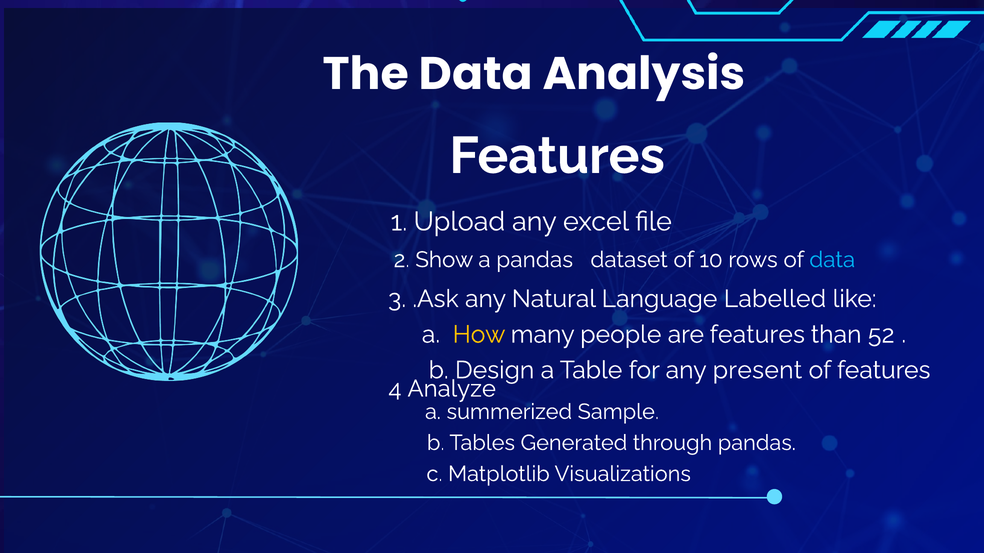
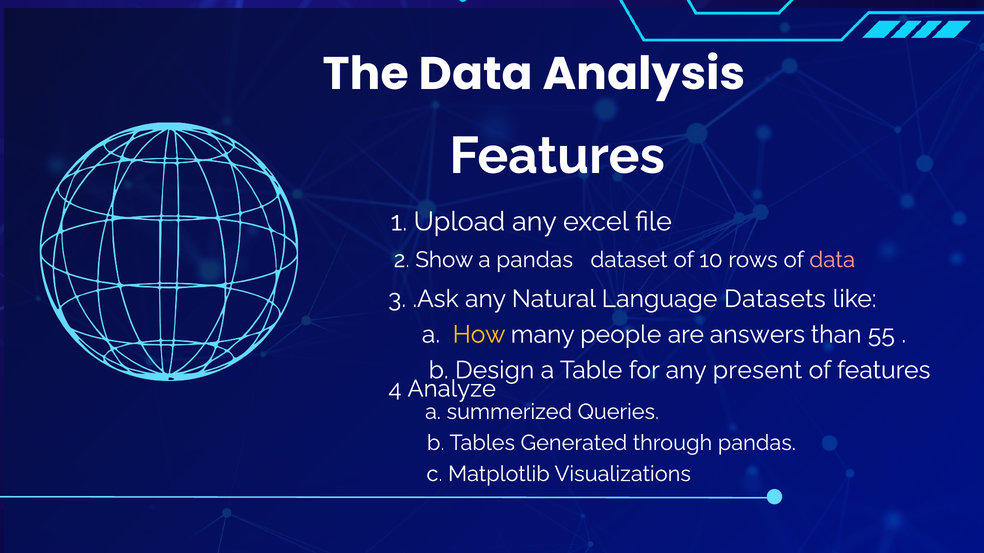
data colour: light blue -> pink (832, 260)
Labelled: Labelled -> Datasets (775, 299)
are features: features -> answers (757, 335)
52: 52 -> 55 (881, 335)
Sample: Sample -> Queries (618, 412)
